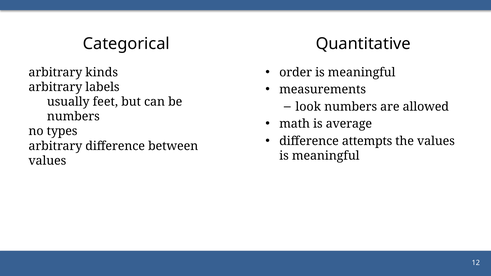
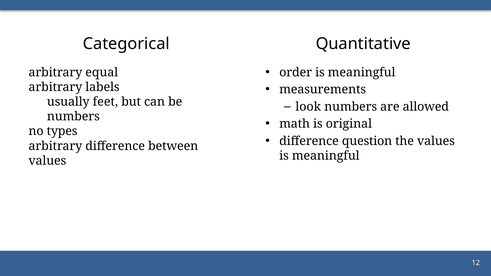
kinds: kinds -> equal (102, 72)
average: average -> original (349, 124)
attempts: attempts -> question (367, 141)
